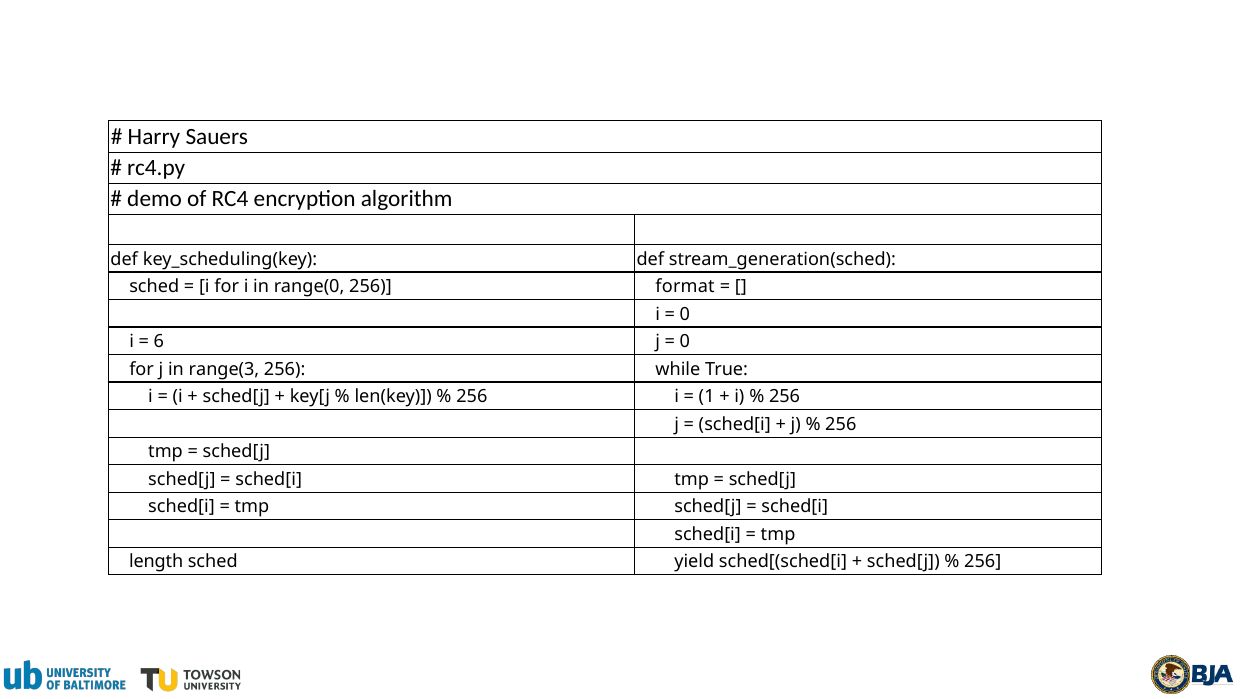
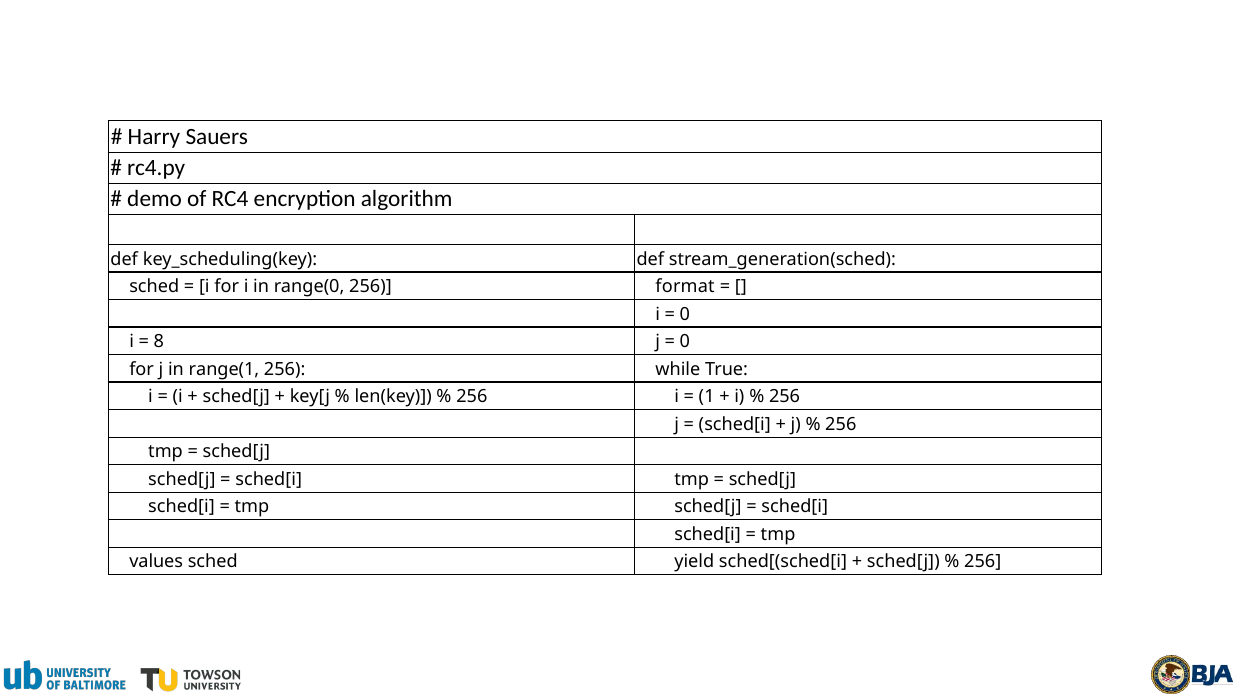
6: 6 -> 8 (159, 342)
range(3: range(3 -> range(1 (224, 369)
length: length -> values (156, 562)
